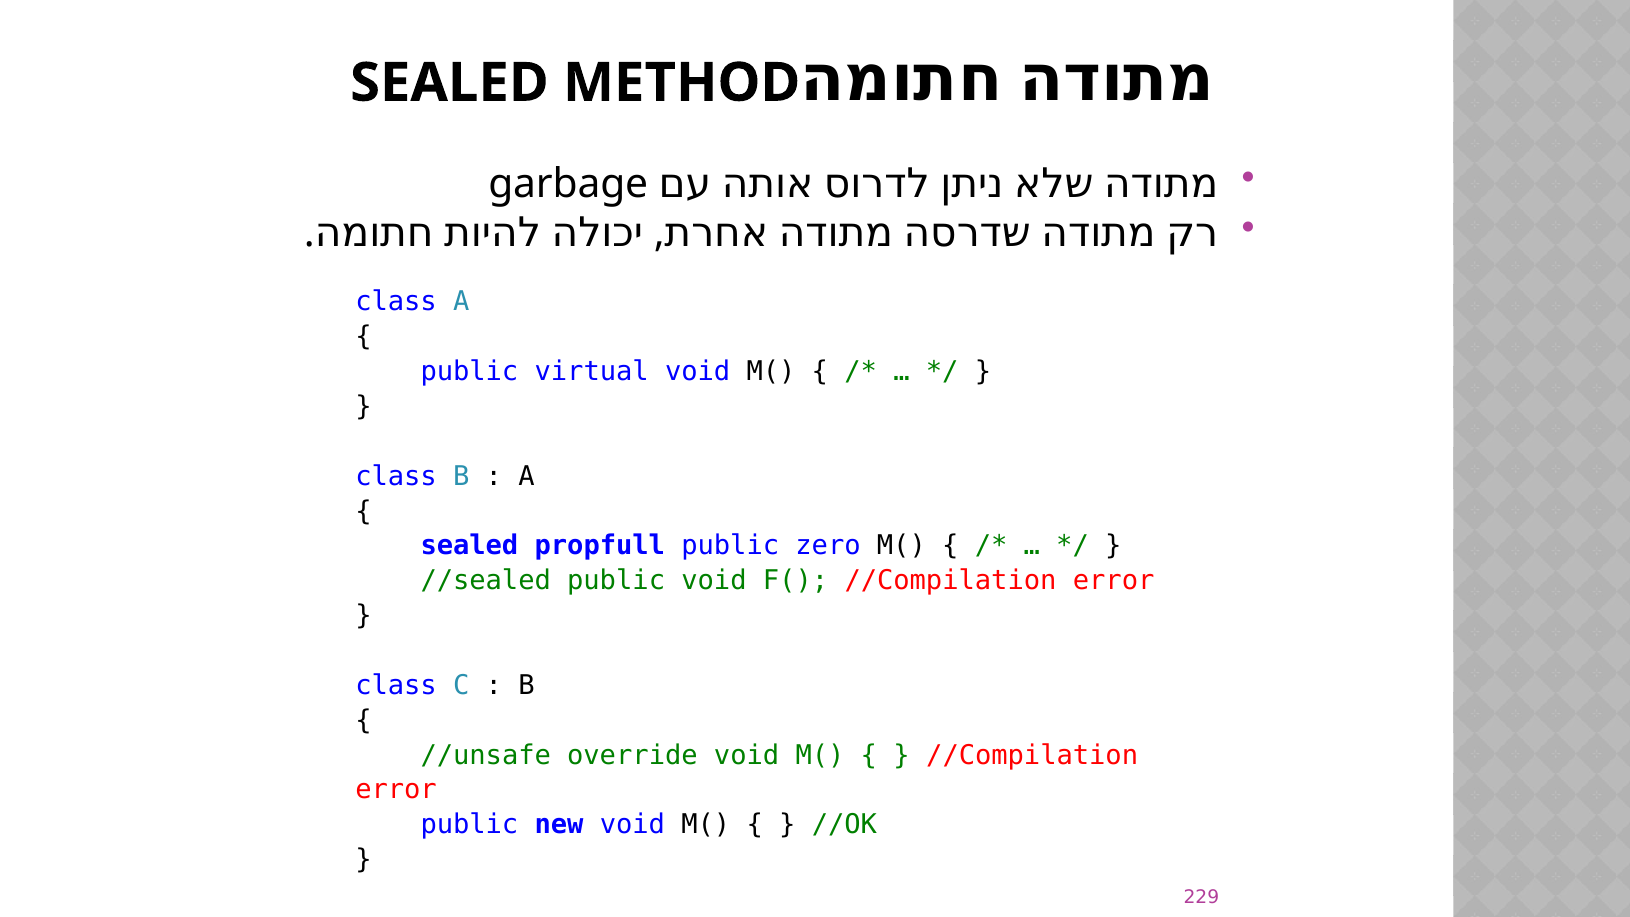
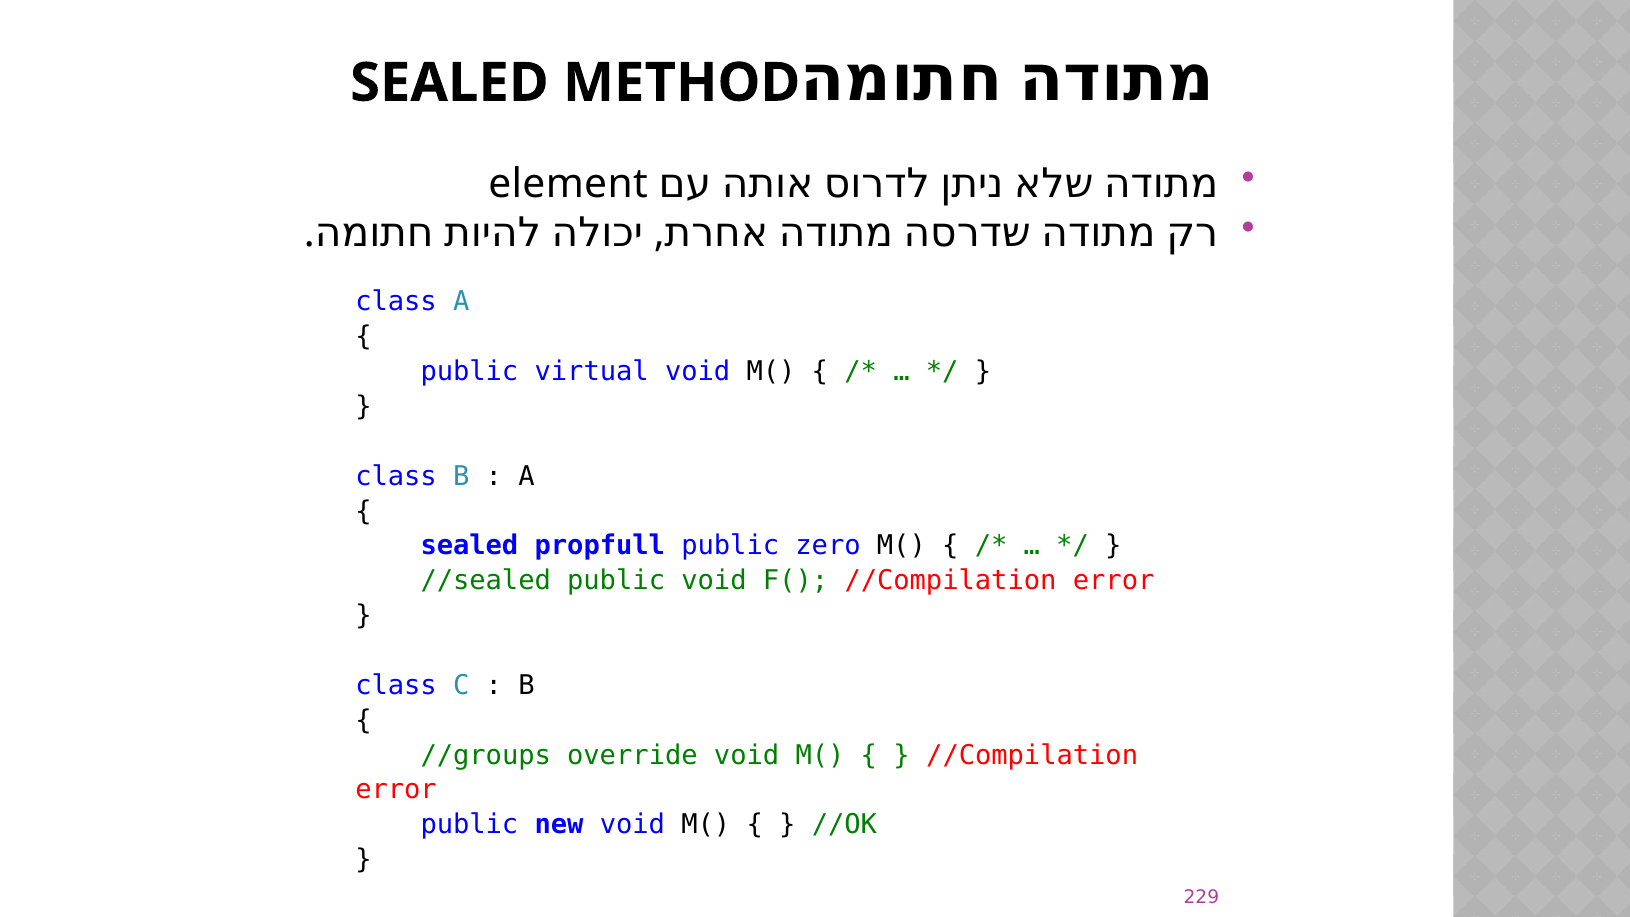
garbage: garbage -> element (568, 184)
//unsafe: //unsafe -> //groups (486, 755)
